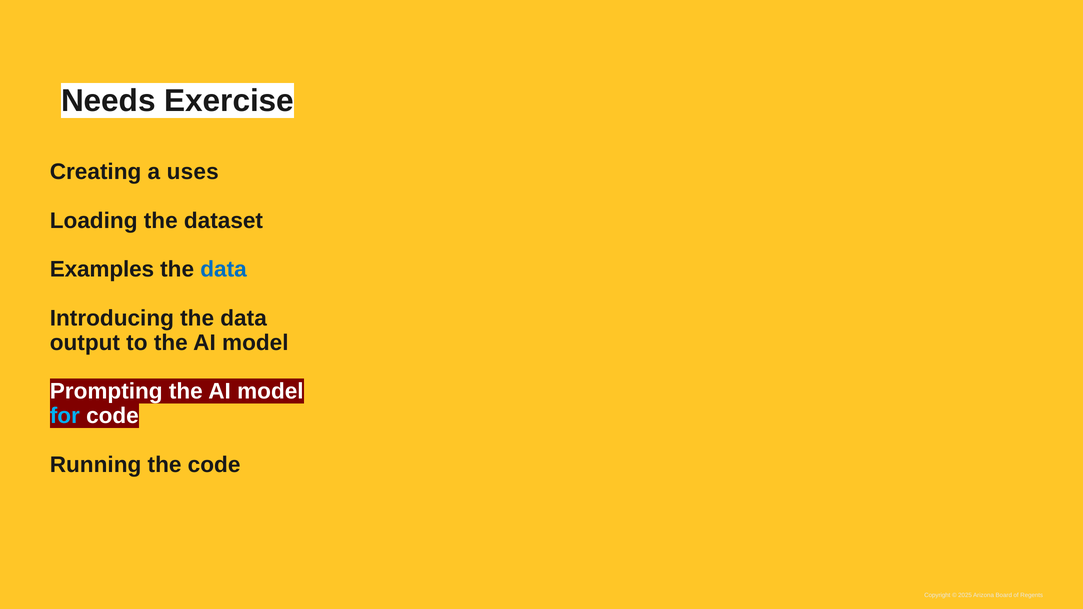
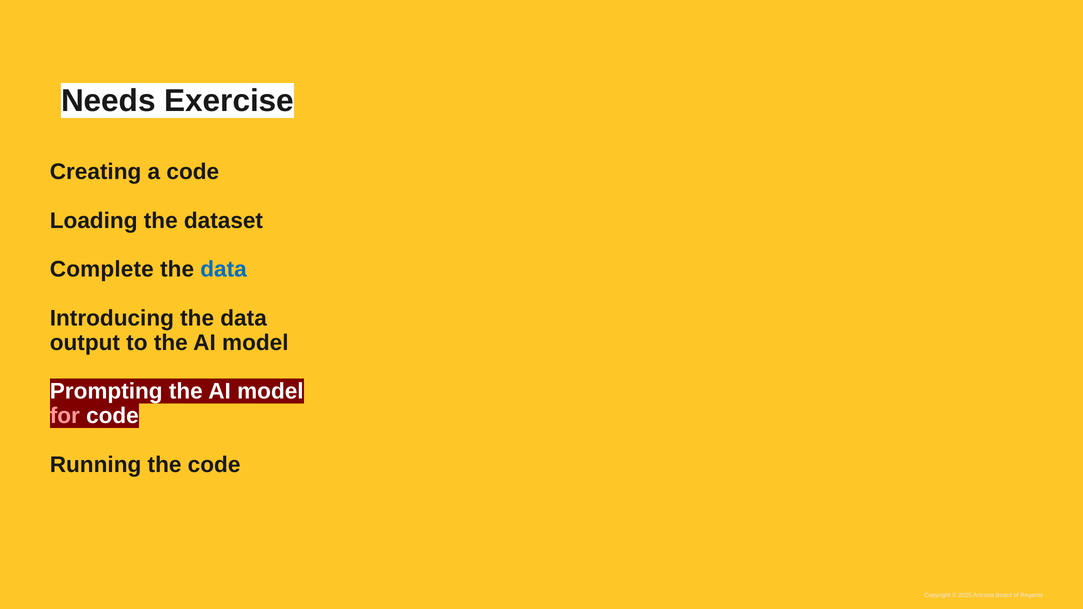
a uses: uses -> code (193, 172)
Examples: Examples -> Complete (102, 270)
for colour: light blue -> pink (65, 416)
